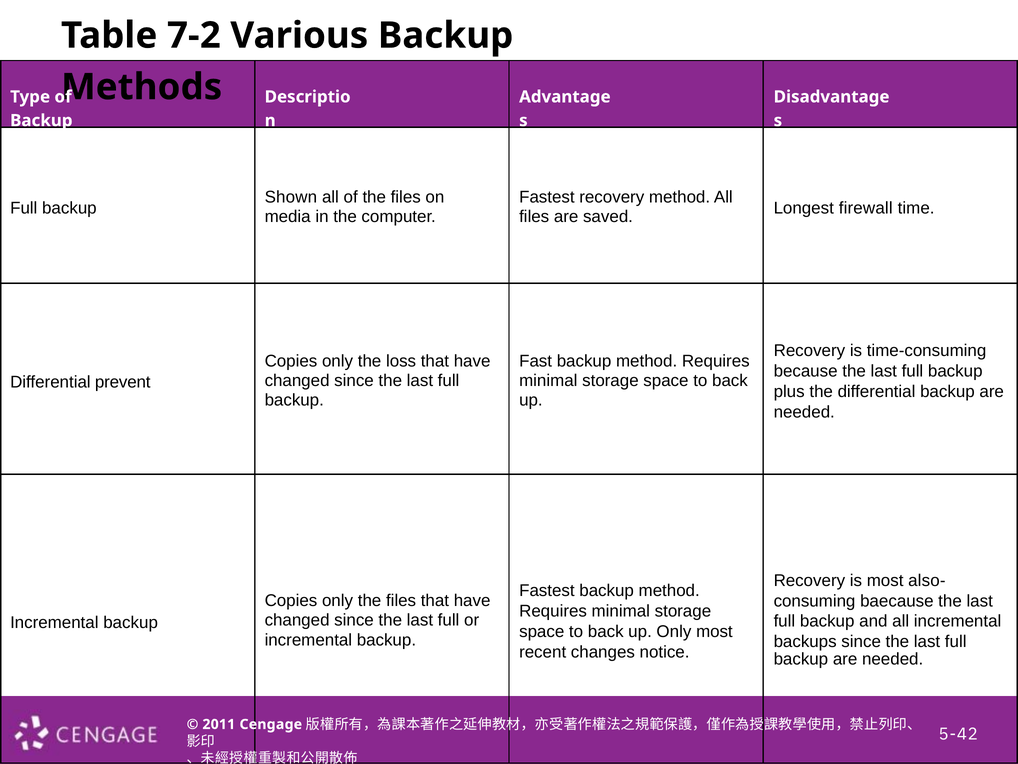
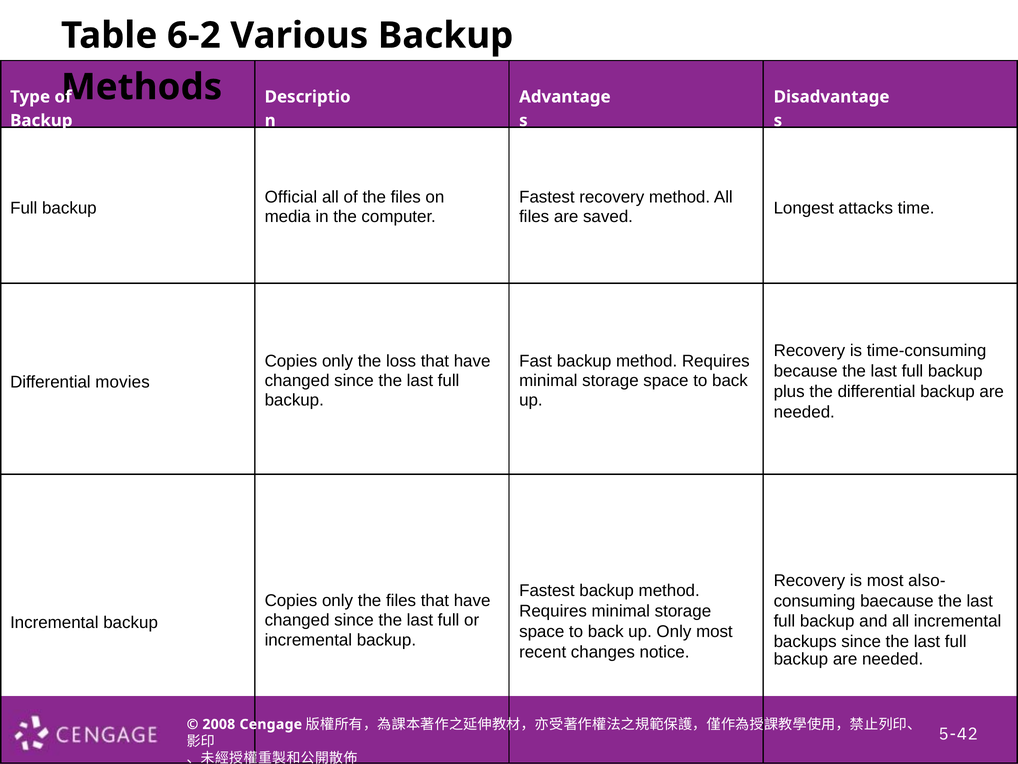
7-2: 7-2 -> 6-2 (194, 36)
Shown: Shown -> Official (291, 197)
firewall: firewall -> attacks (866, 208)
prevent: prevent -> movies (123, 382)
2011: 2011 -> 2008 (219, 724)
